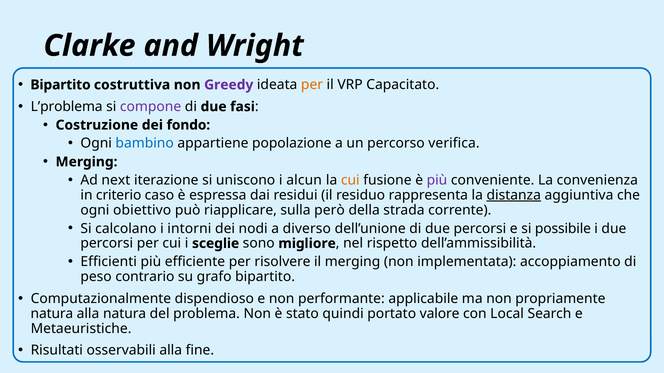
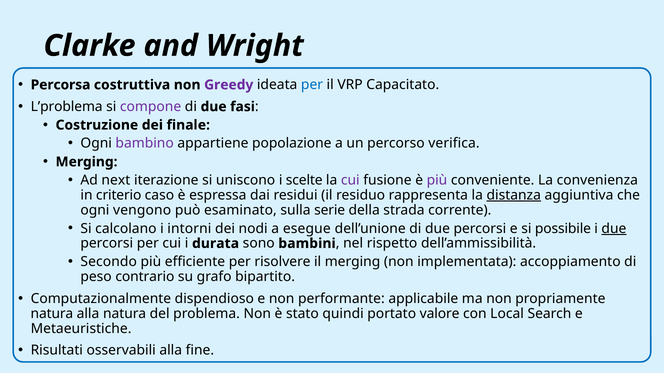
Bipartito: Bipartito -> Percorsa (61, 85)
per colour: orange -> blue (312, 85)
fondo: fondo -> finale (188, 125)
bambino colour: blue -> purple (145, 144)
alcun: alcun -> scelte (304, 180)
cui colour: orange -> purple (350, 180)
obiettivo: obiettivo -> vengono (142, 210)
riapplicare: riapplicare -> esaminato (240, 210)
però: però -> serie (330, 210)
diverso: diverso -> esegue (307, 229)
due underline: none -> present (614, 229)
sceglie: sceglie -> durata (216, 244)
migliore: migliore -> bambini (307, 244)
Efficienti: Efficienti -> Secondo (109, 262)
